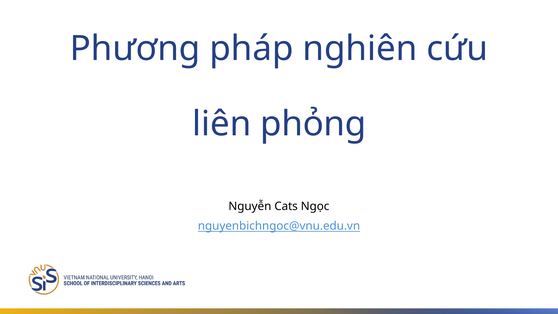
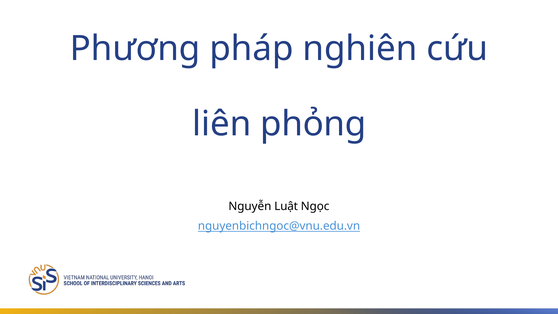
Cats: Cats -> Luật (286, 206)
